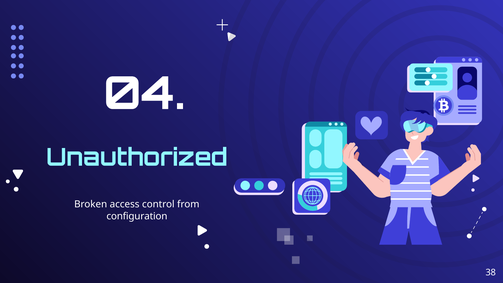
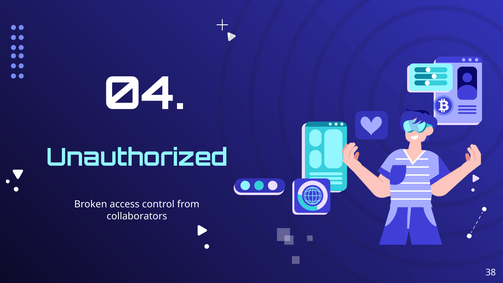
configuration: configuration -> collaborators (137, 216)
